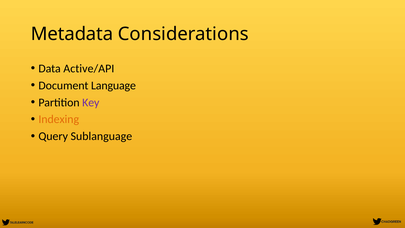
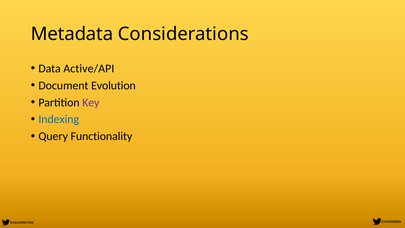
Language: Language -> Evolution (113, 85)
Indexing colour: orange -> blue (59, 119)
Sublanguage: Sublanguage -> Functionality (101, 136)
